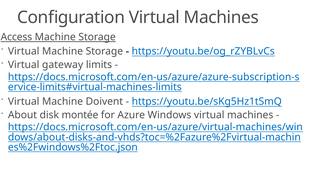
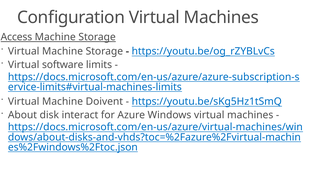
gateway: gateway -> software (63, 65)
montée: montée -> interact (80, 115)
